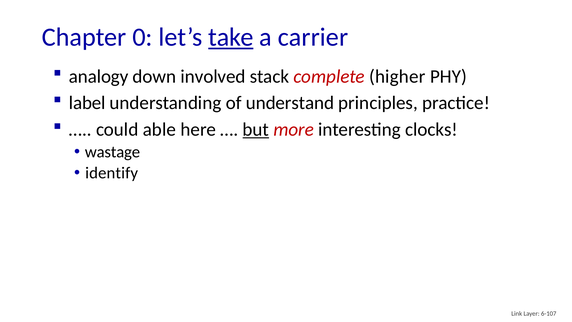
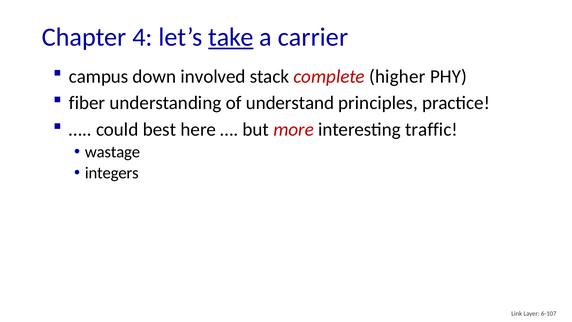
0: 0 -> 4 (143, 37)
analogy: analogy -> campus (99, 76)
label: label -> fiber (87, 103)
able: able -> best (159, 130)
but underline: present -> none (256, 130)
clocks: clocks -> traffic (431, 130)
identify: identify -> integers (112, 173)
